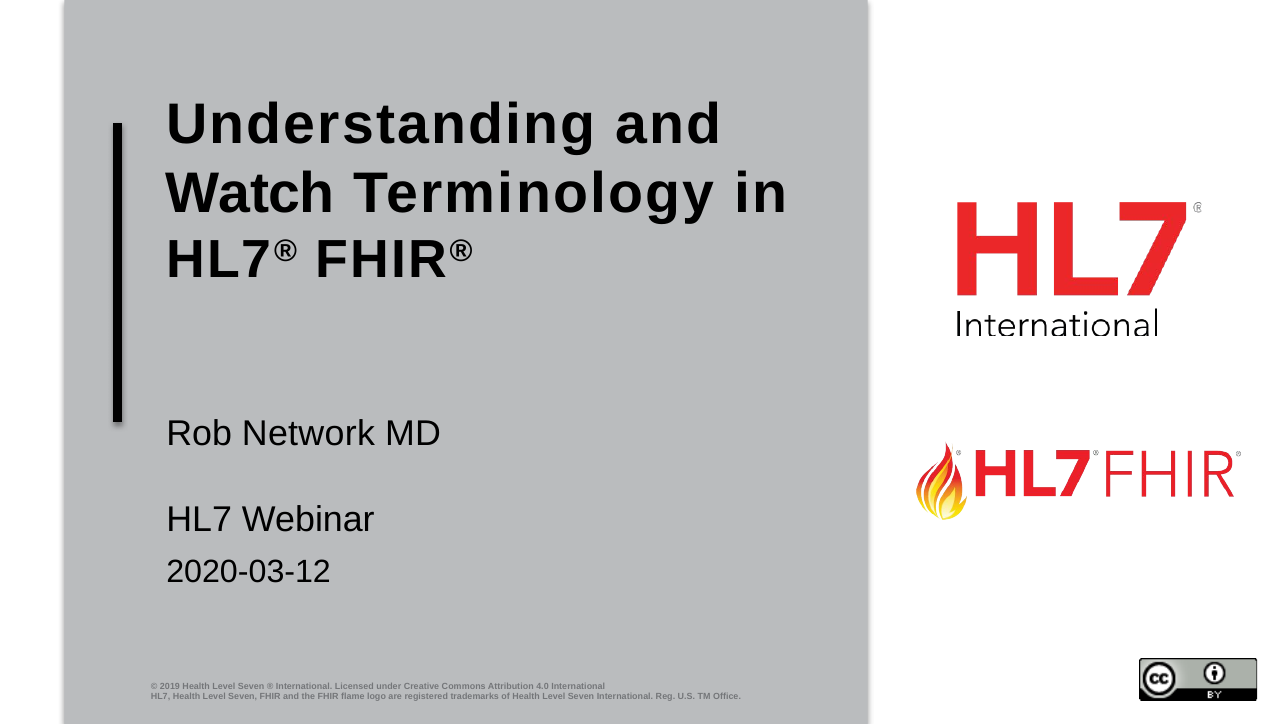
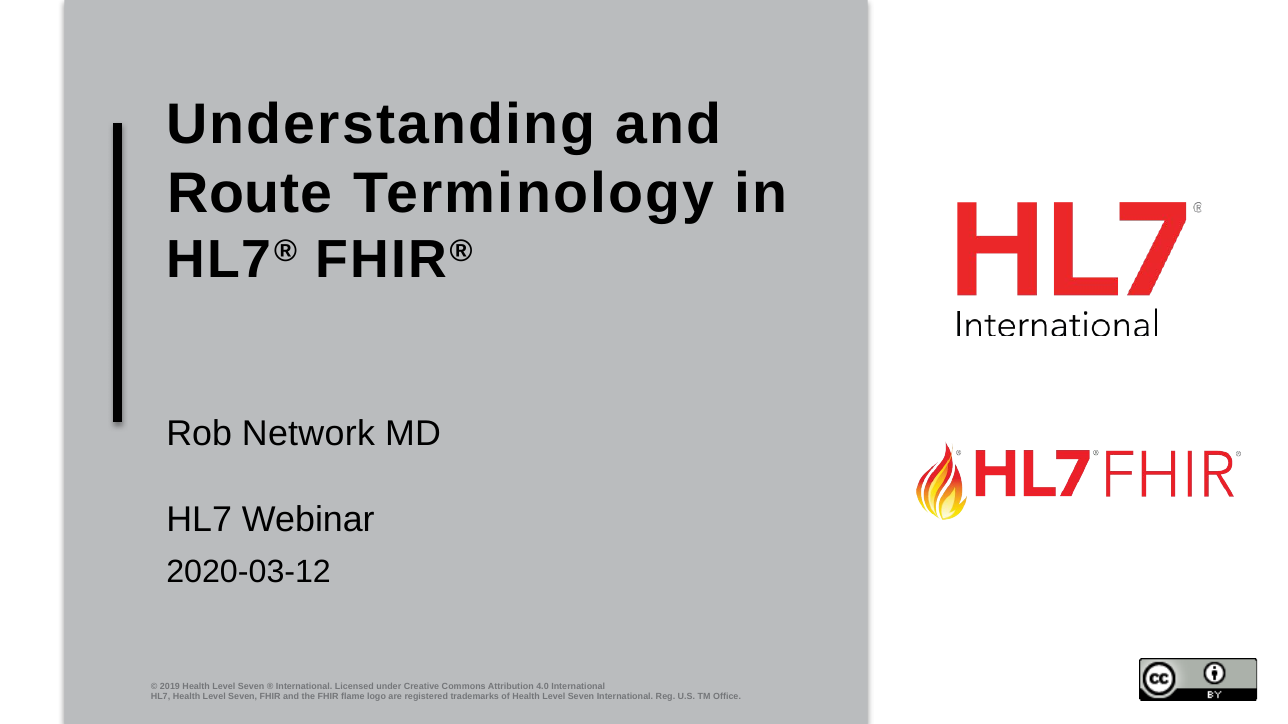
Watch: Watch -> Route (250, 194)
